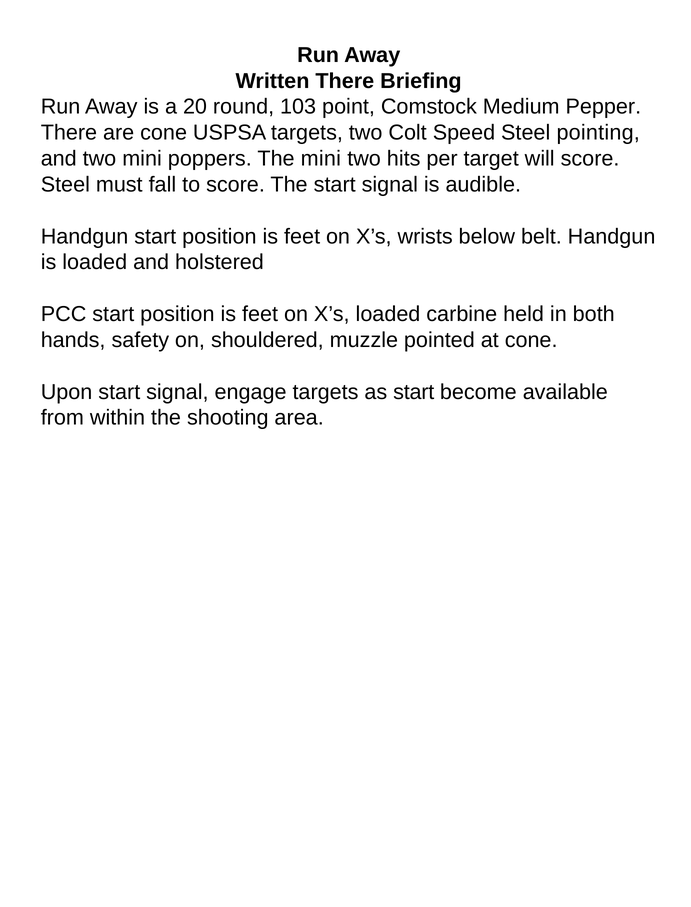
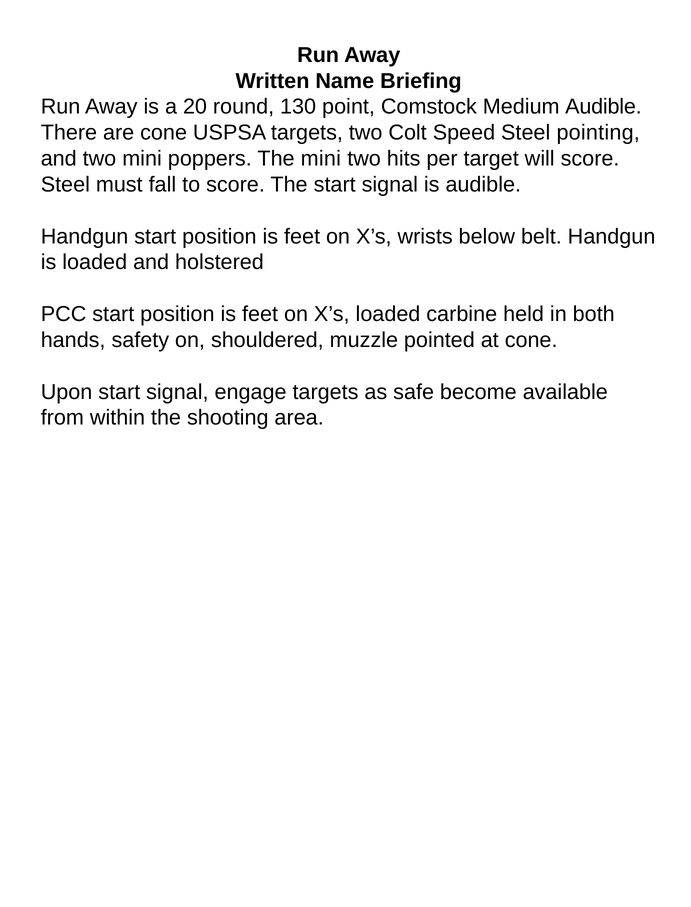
Written There: There -> Name (345, 81)
103: 103 -> 130 (298, 107)
Medium Pepper: Pepper -> Audible (603, 107)
as start: start -> safe (414, 392)
